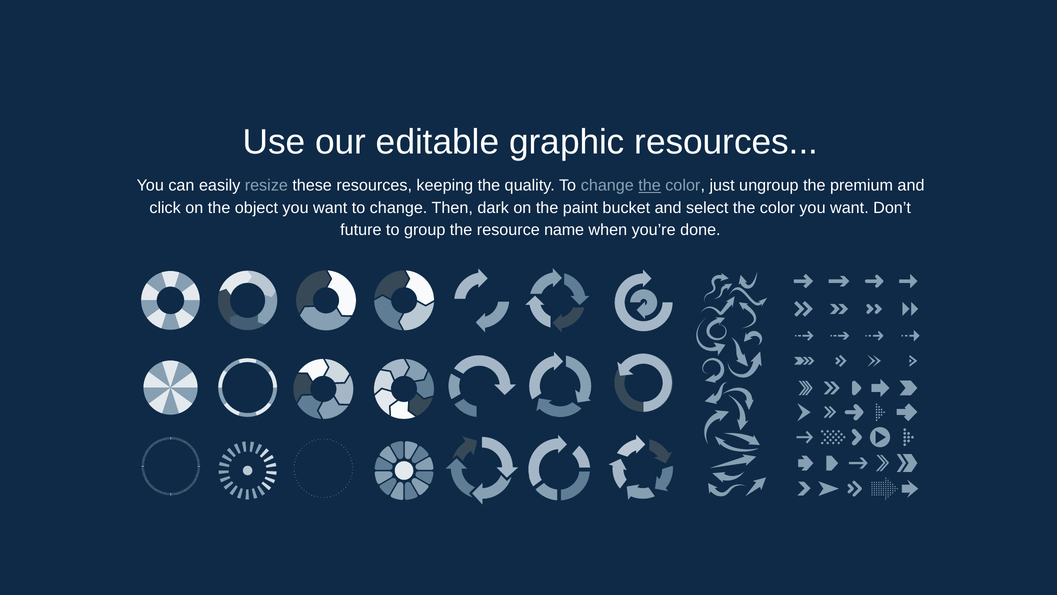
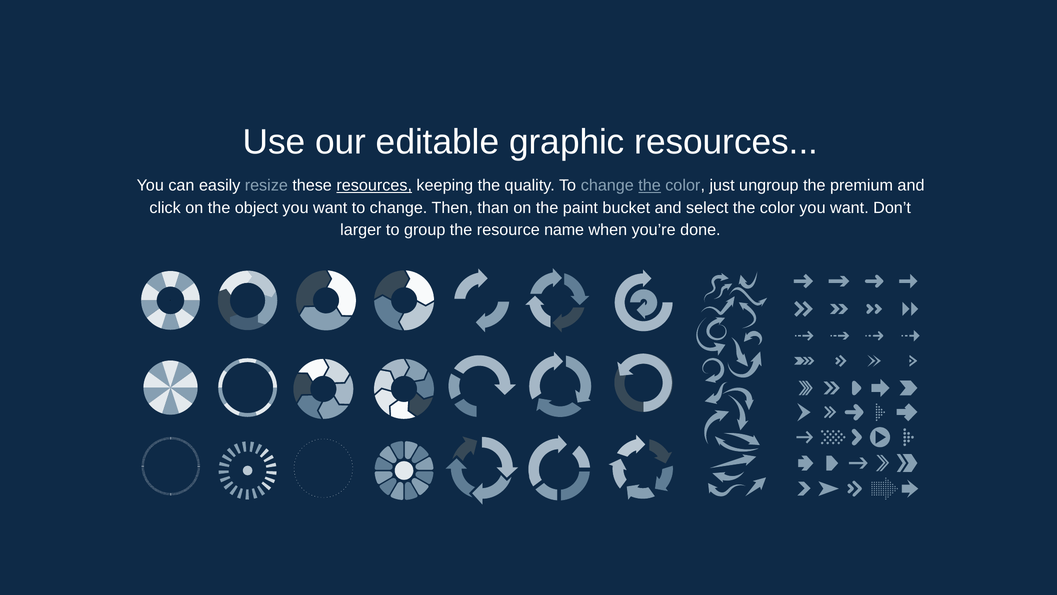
resources underline: none -> present (374, 185)
dark: dark -> than (493, 208)
future: future -> larger (361, 230)
